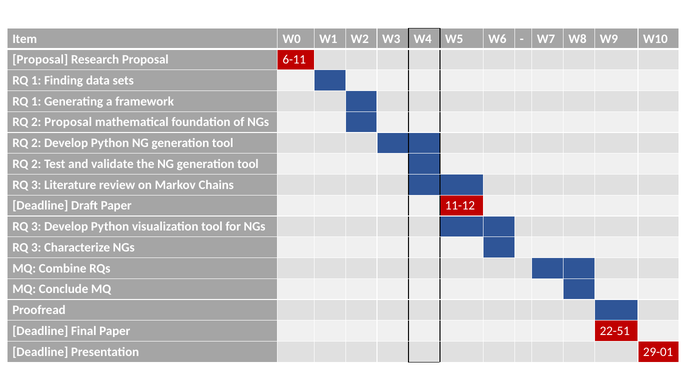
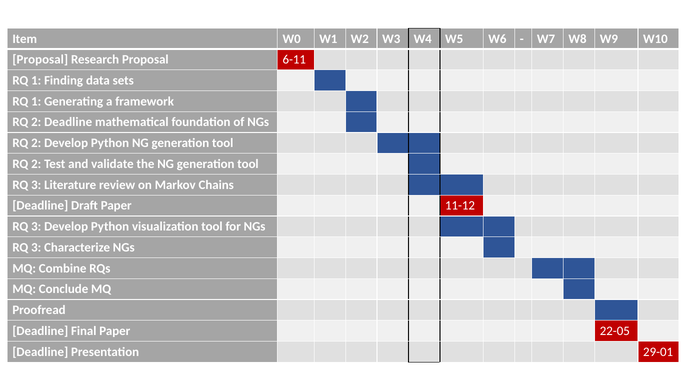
2 Proposal: Proposal -> Deadline (68, 122)
22-51: 22-51 -> 22-05 (615, 331)
